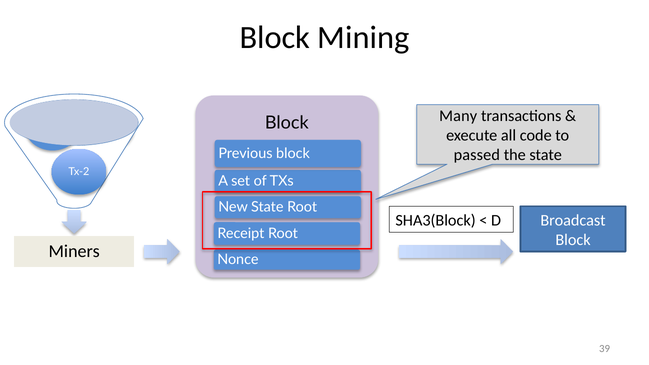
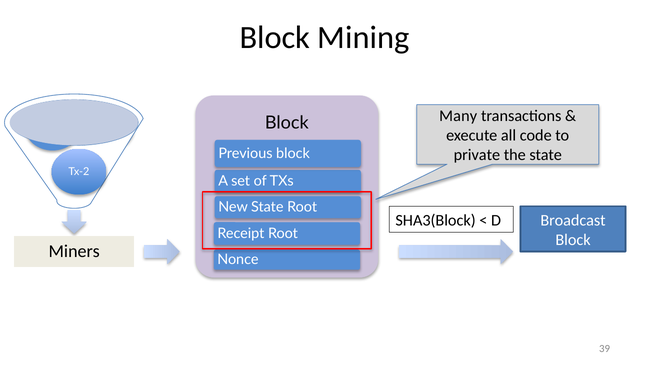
passed: passed -> private (477, 155)
